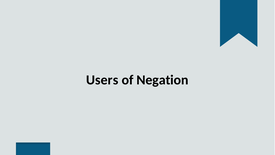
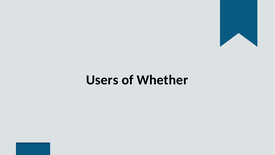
Negation: Negation -> Whether (162, 80)
